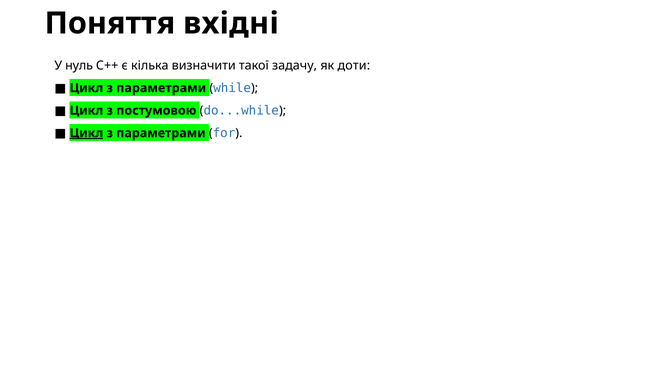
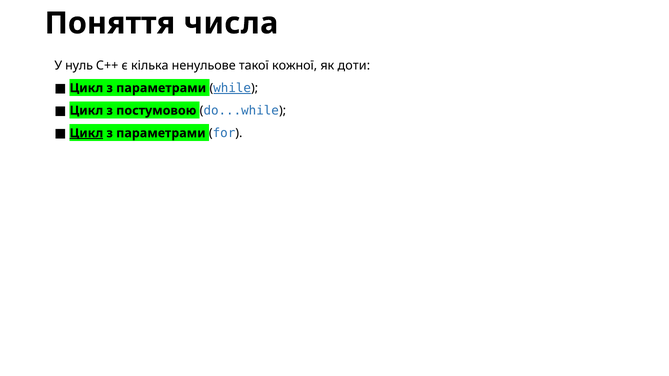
вхідні: вхідні -> числа (231, 23)
визначити: визначити -> ненульове (204, 65)
задачу: задачу -> кожної (295, 65)
while underline: none -> present (232, 88)
